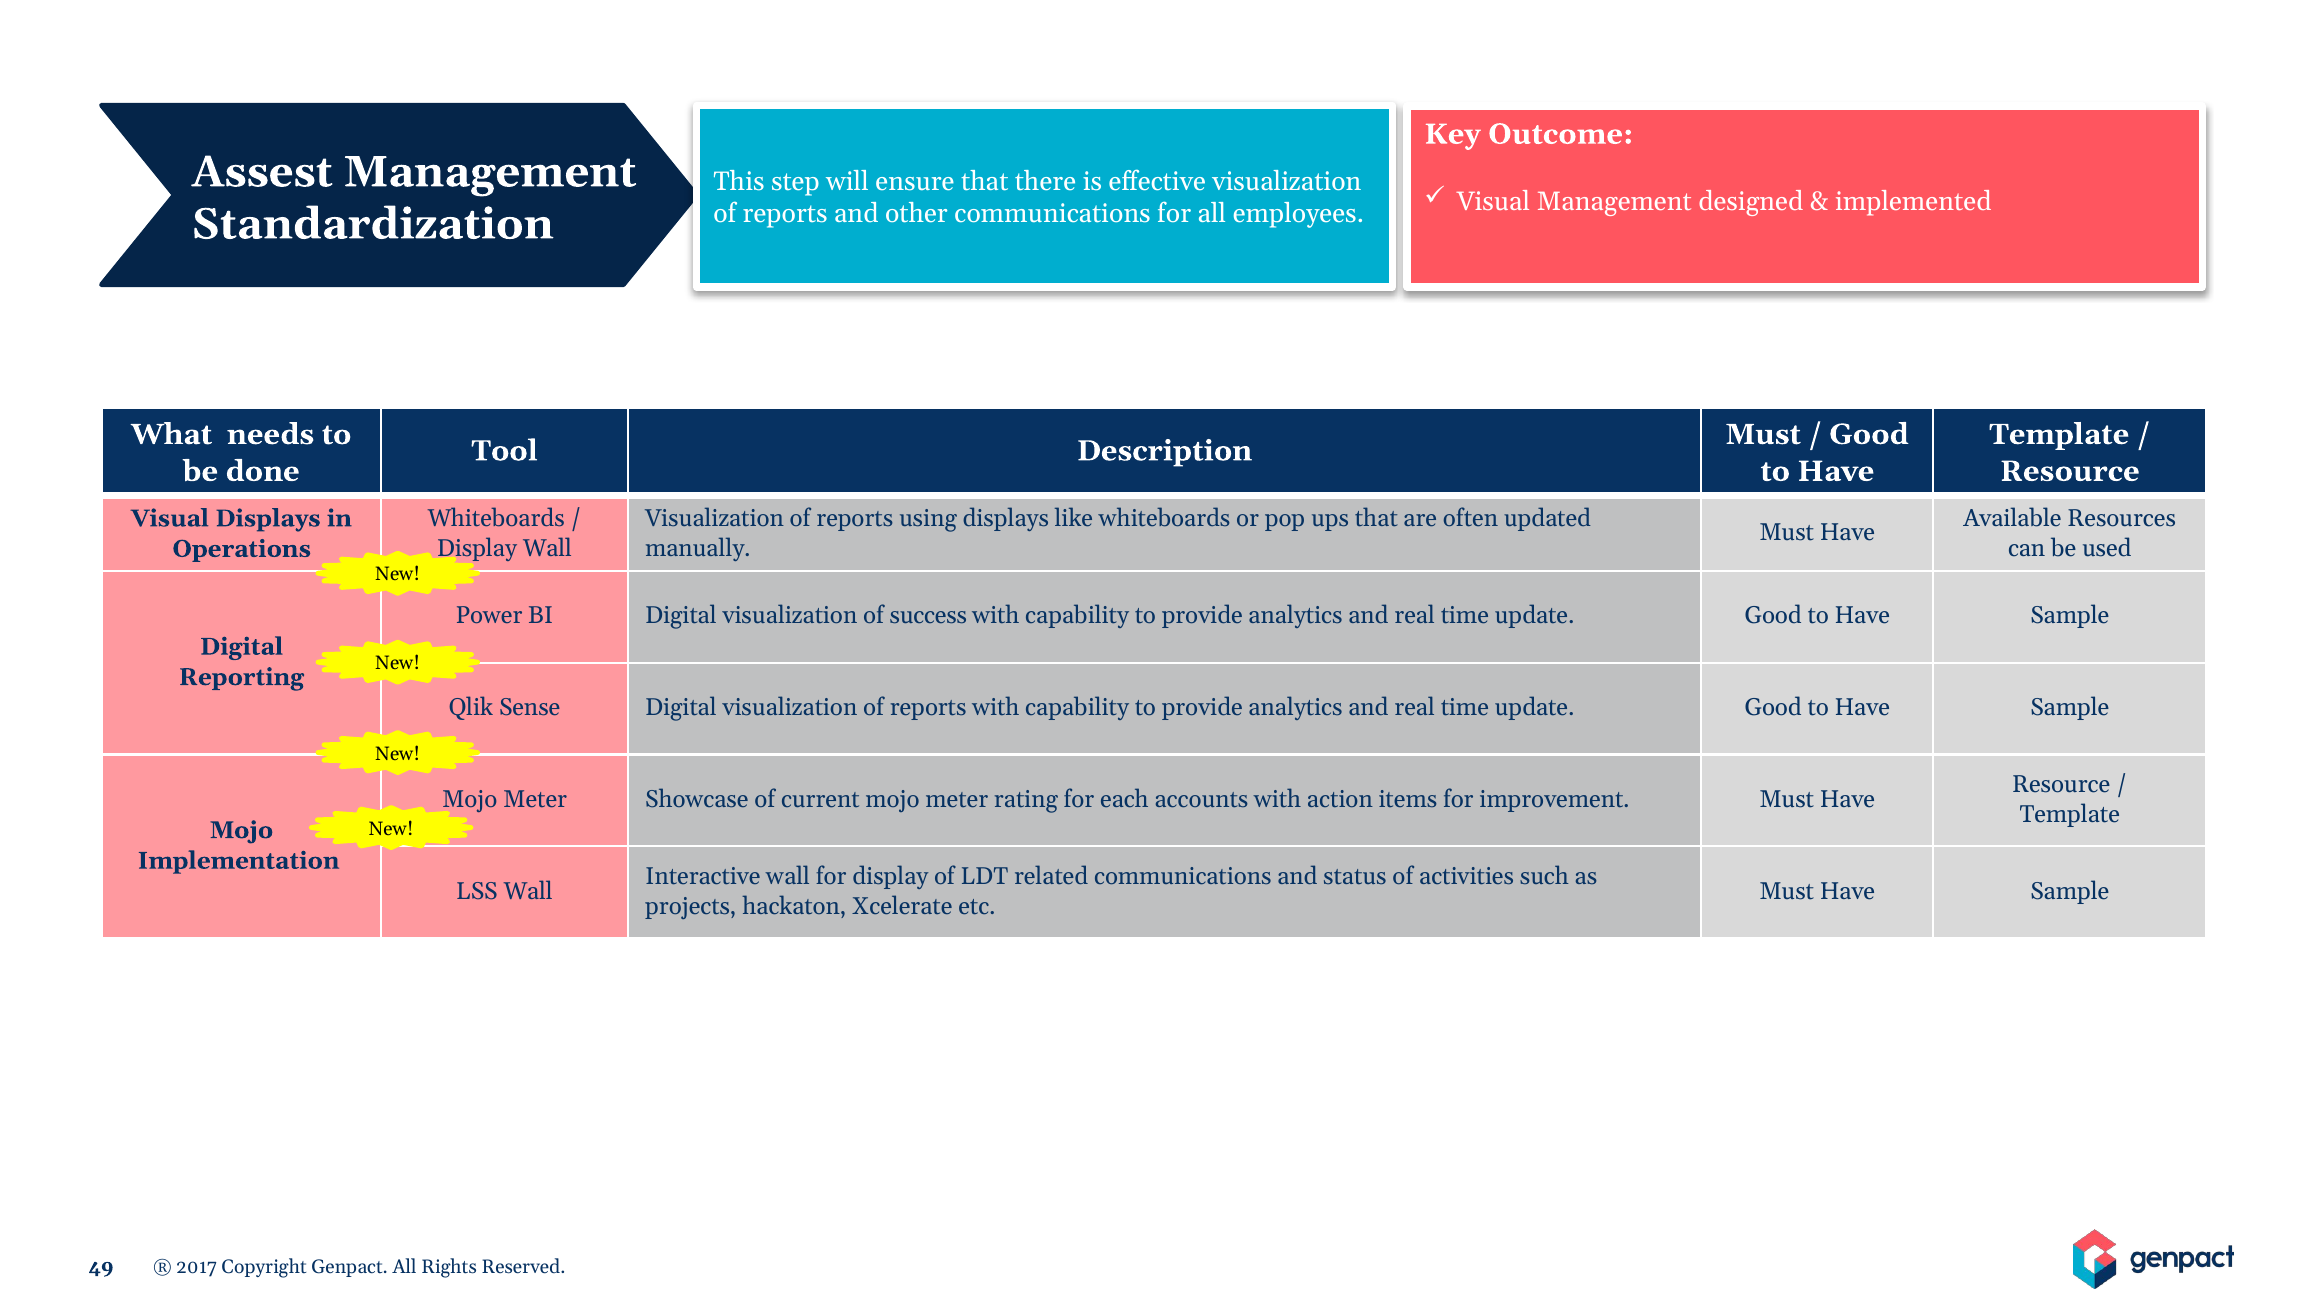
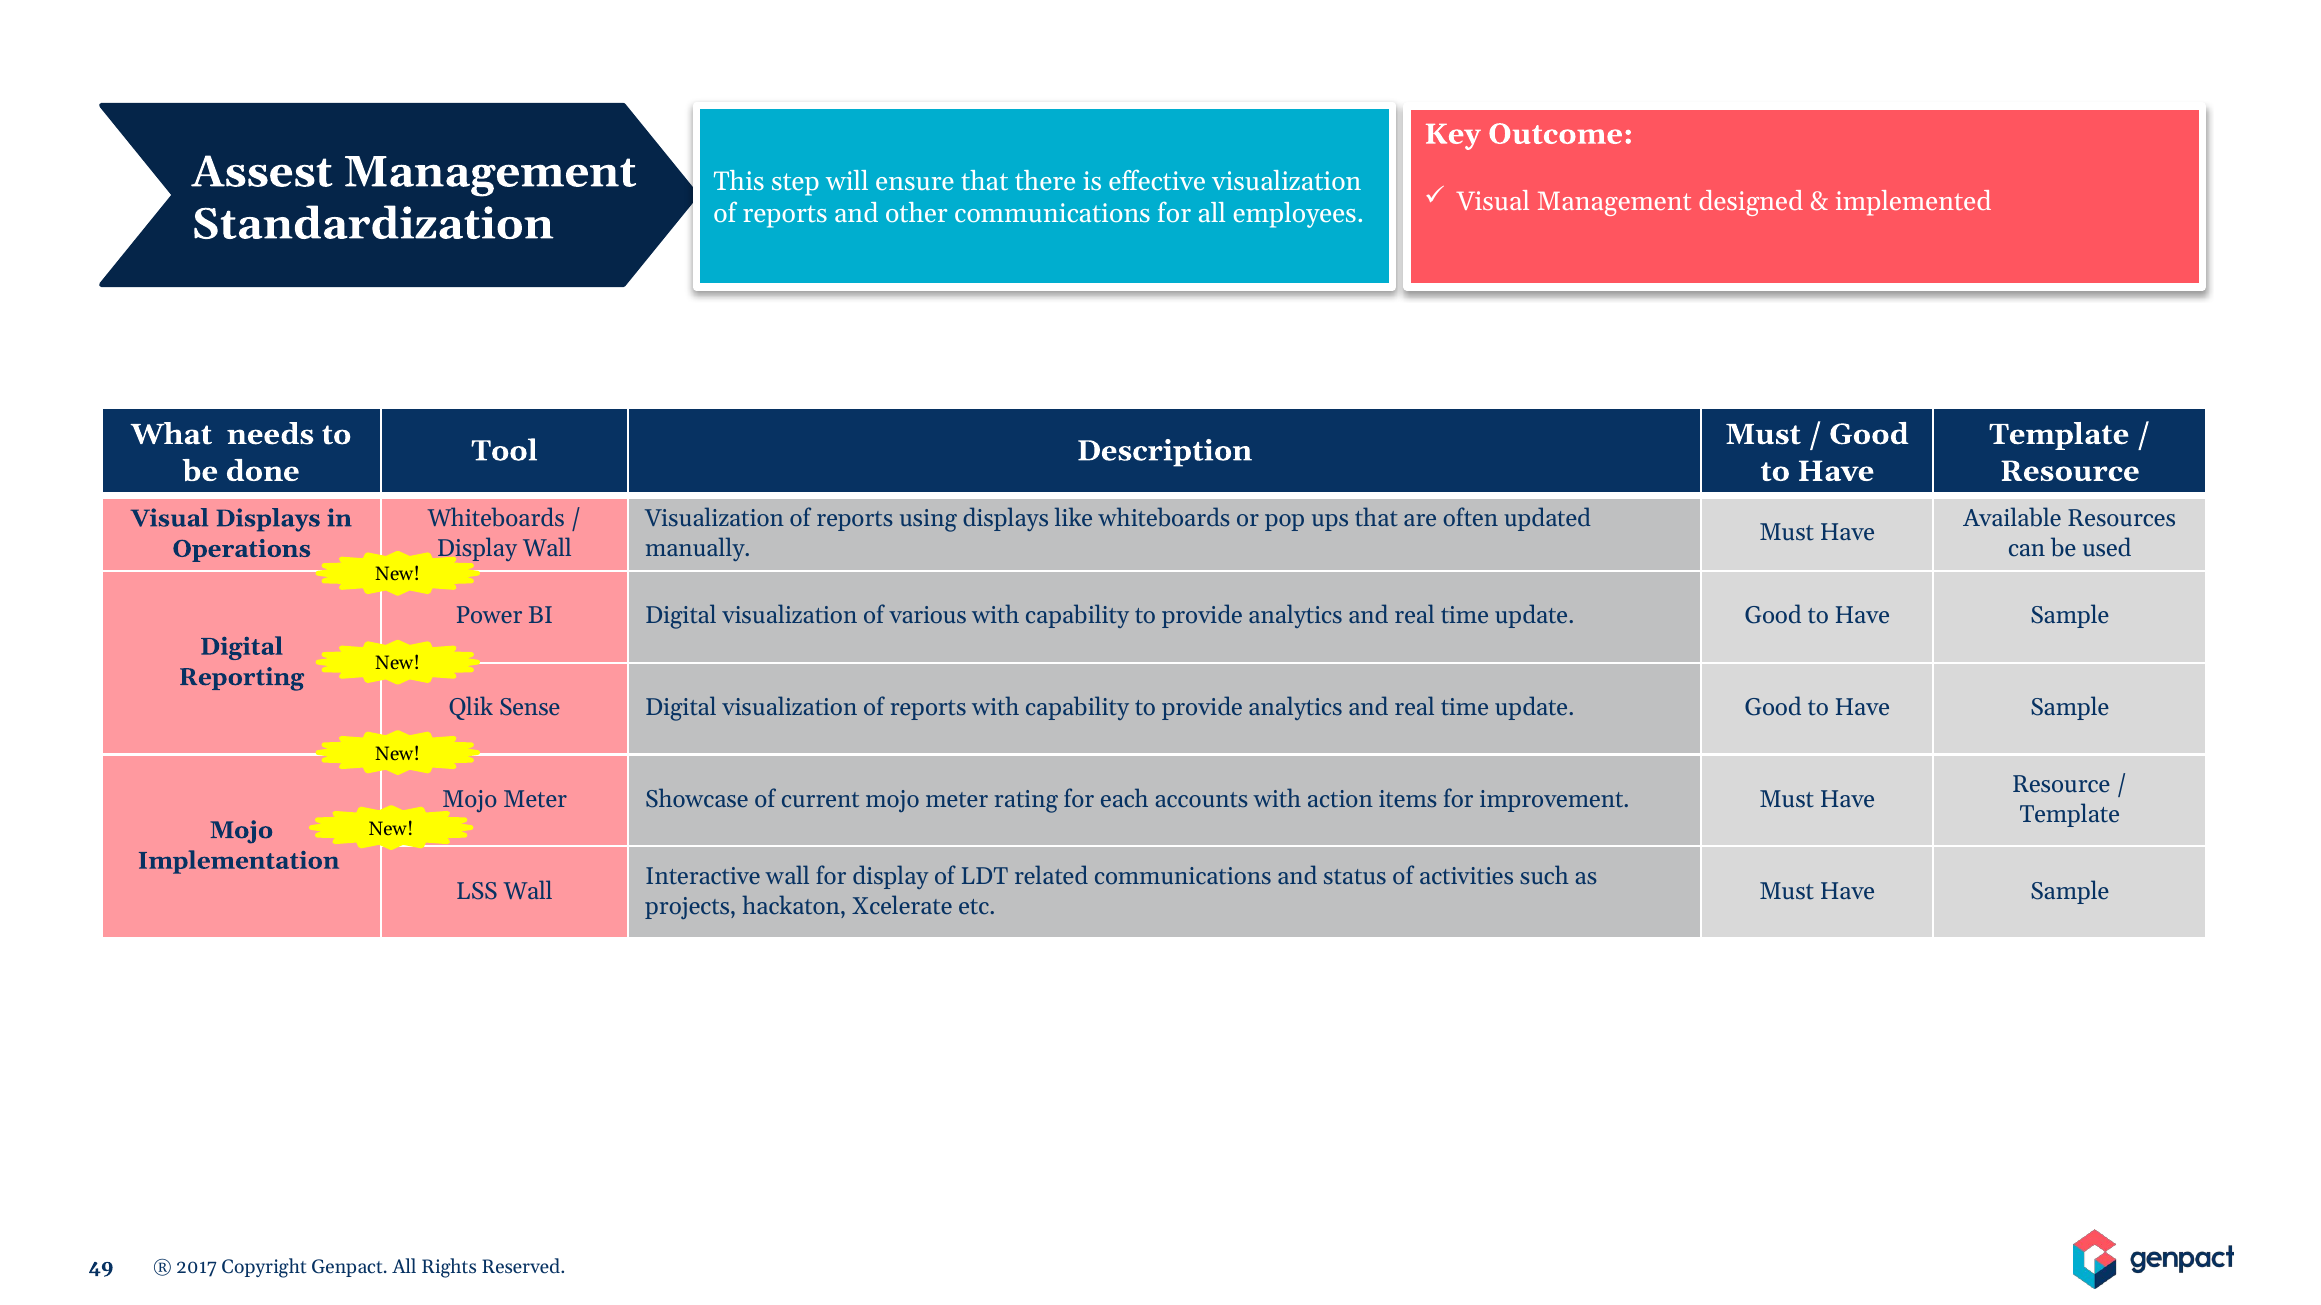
success: success -> various (928, 616)
